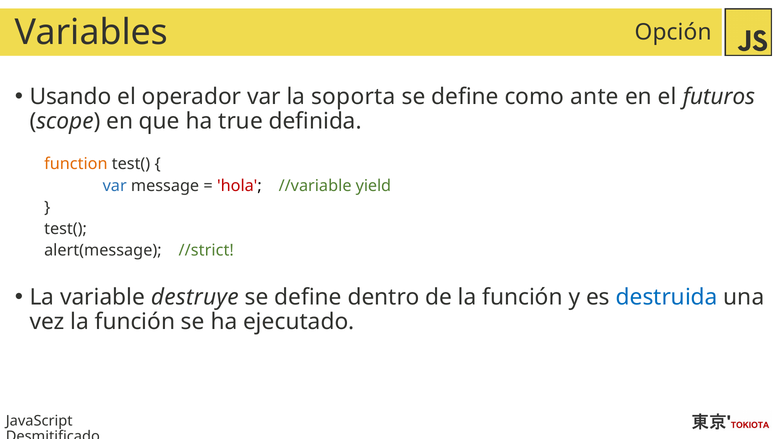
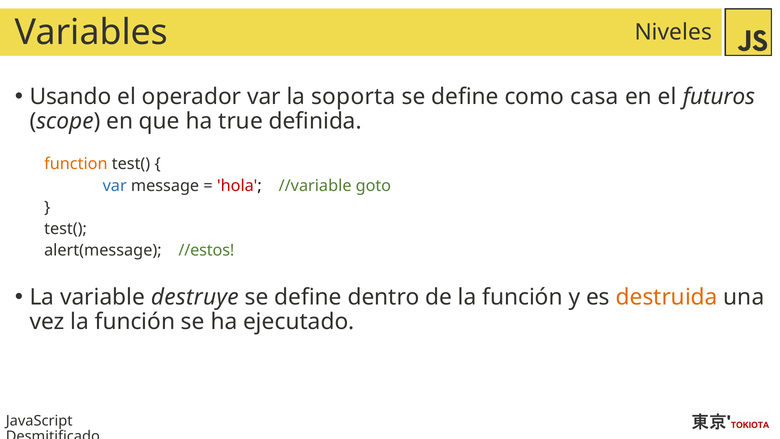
Opción: Opción -> Niveles (673, 32)
ante: ante -> casa (595, 97)
yield: yield -> goto (373, 186)
//strict: //strict -> //estos (206, 250)
destruida colour: blue -> orange (667, 297)
